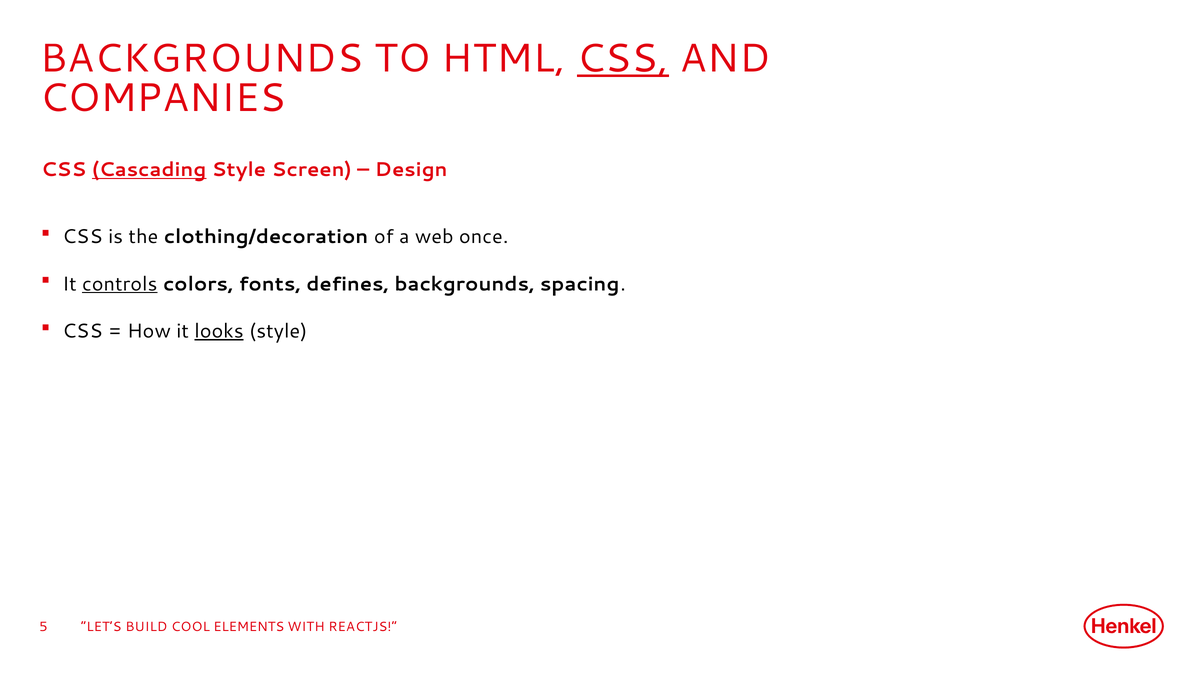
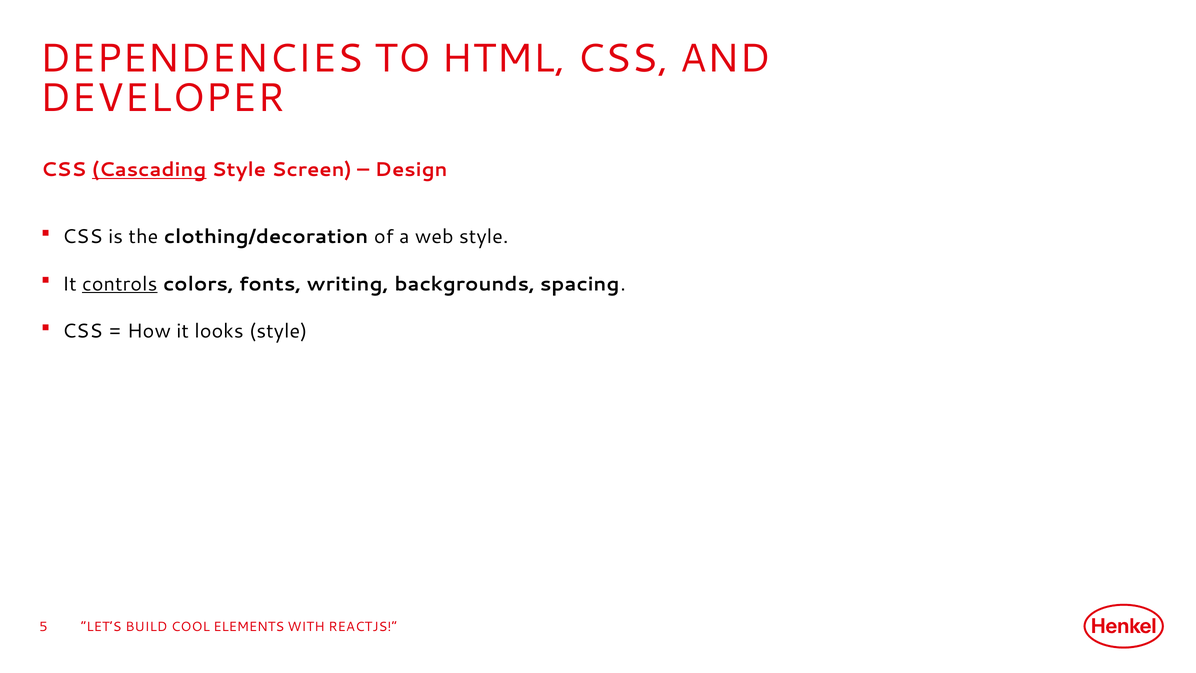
BACKGROUNDS: BACKGROUNDS -> DEPENDENCIES (201, 58)
CSS underline: present -> none (623, 58)
COMPANIES: COMPANIES -> DEVELOPER (162, 98)
web once: once -> style (484, 237)
defines: defines -> writing (348, 284)
looks underline: present -> none (219, 331)
